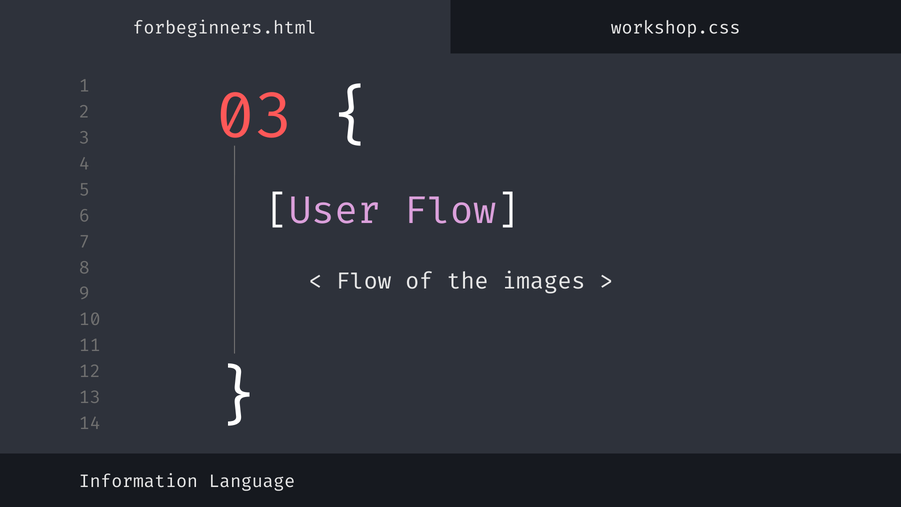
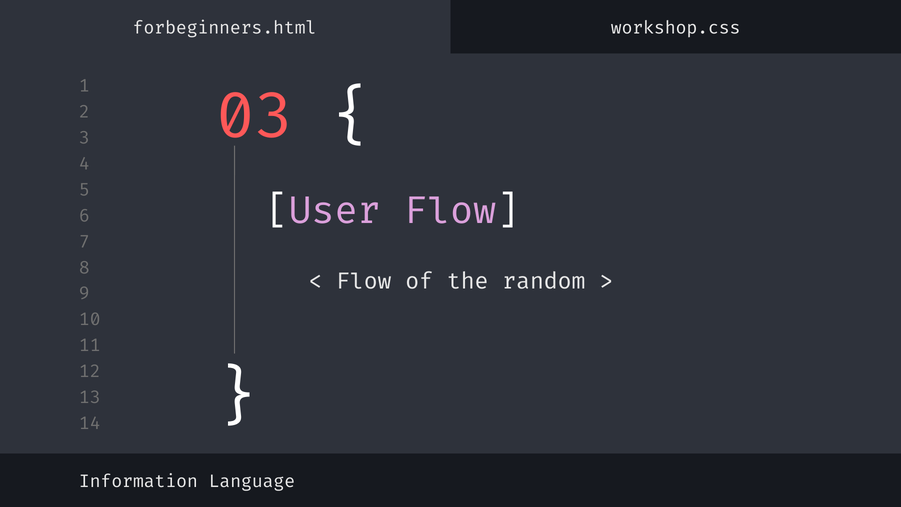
images: images -> random (544, 281)
